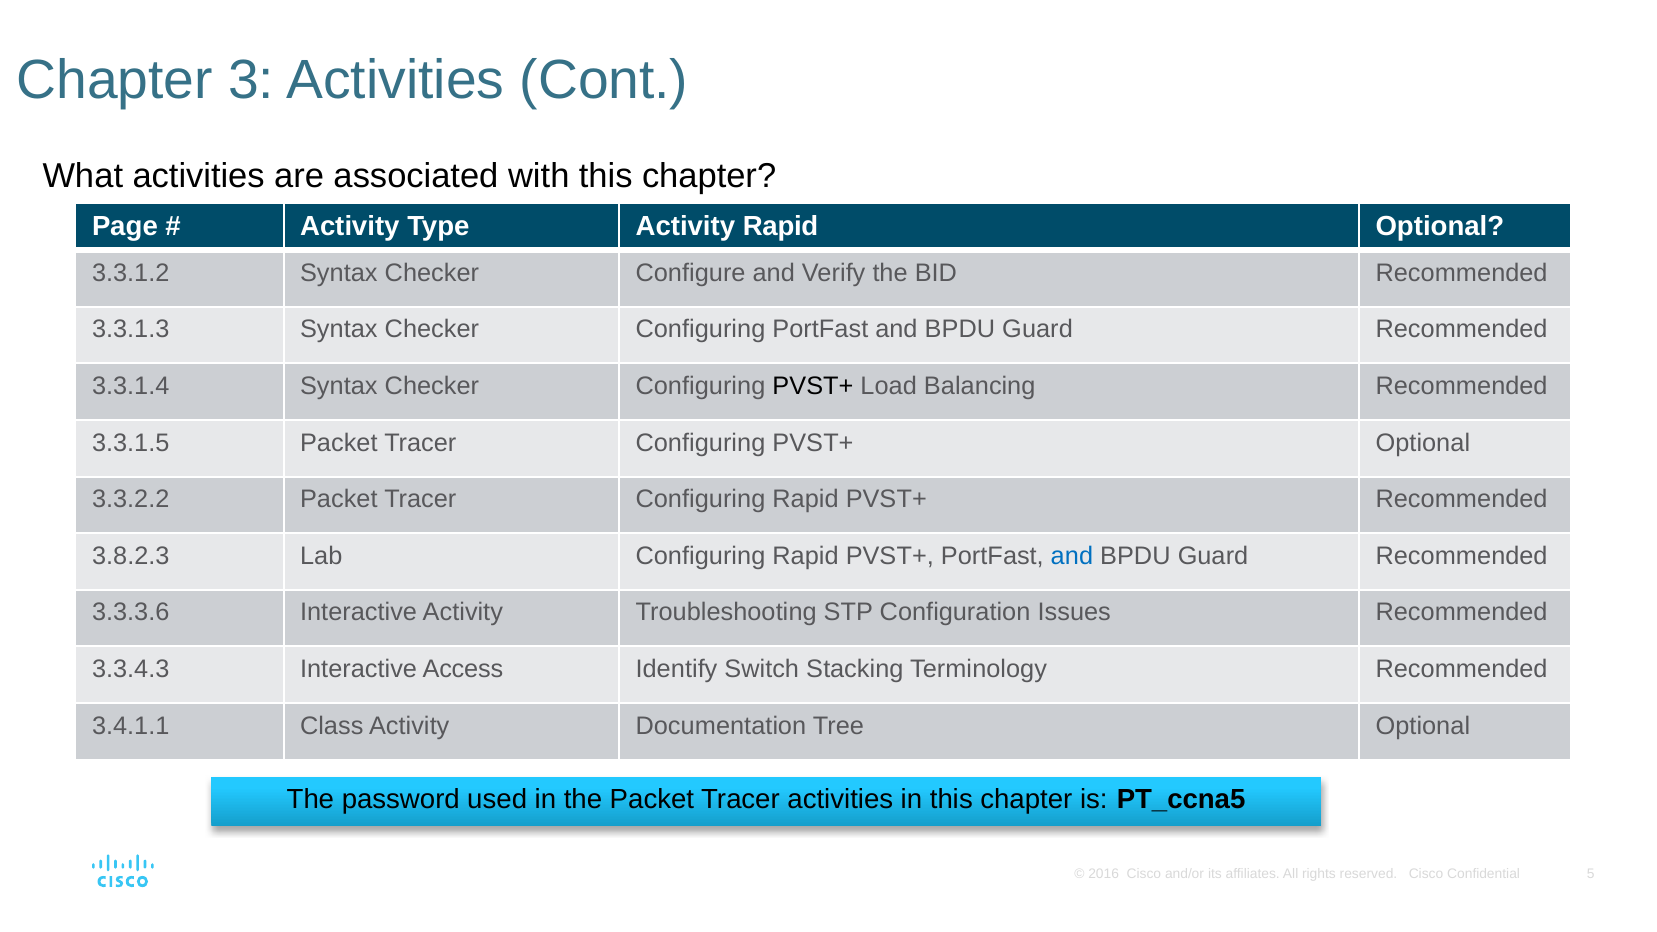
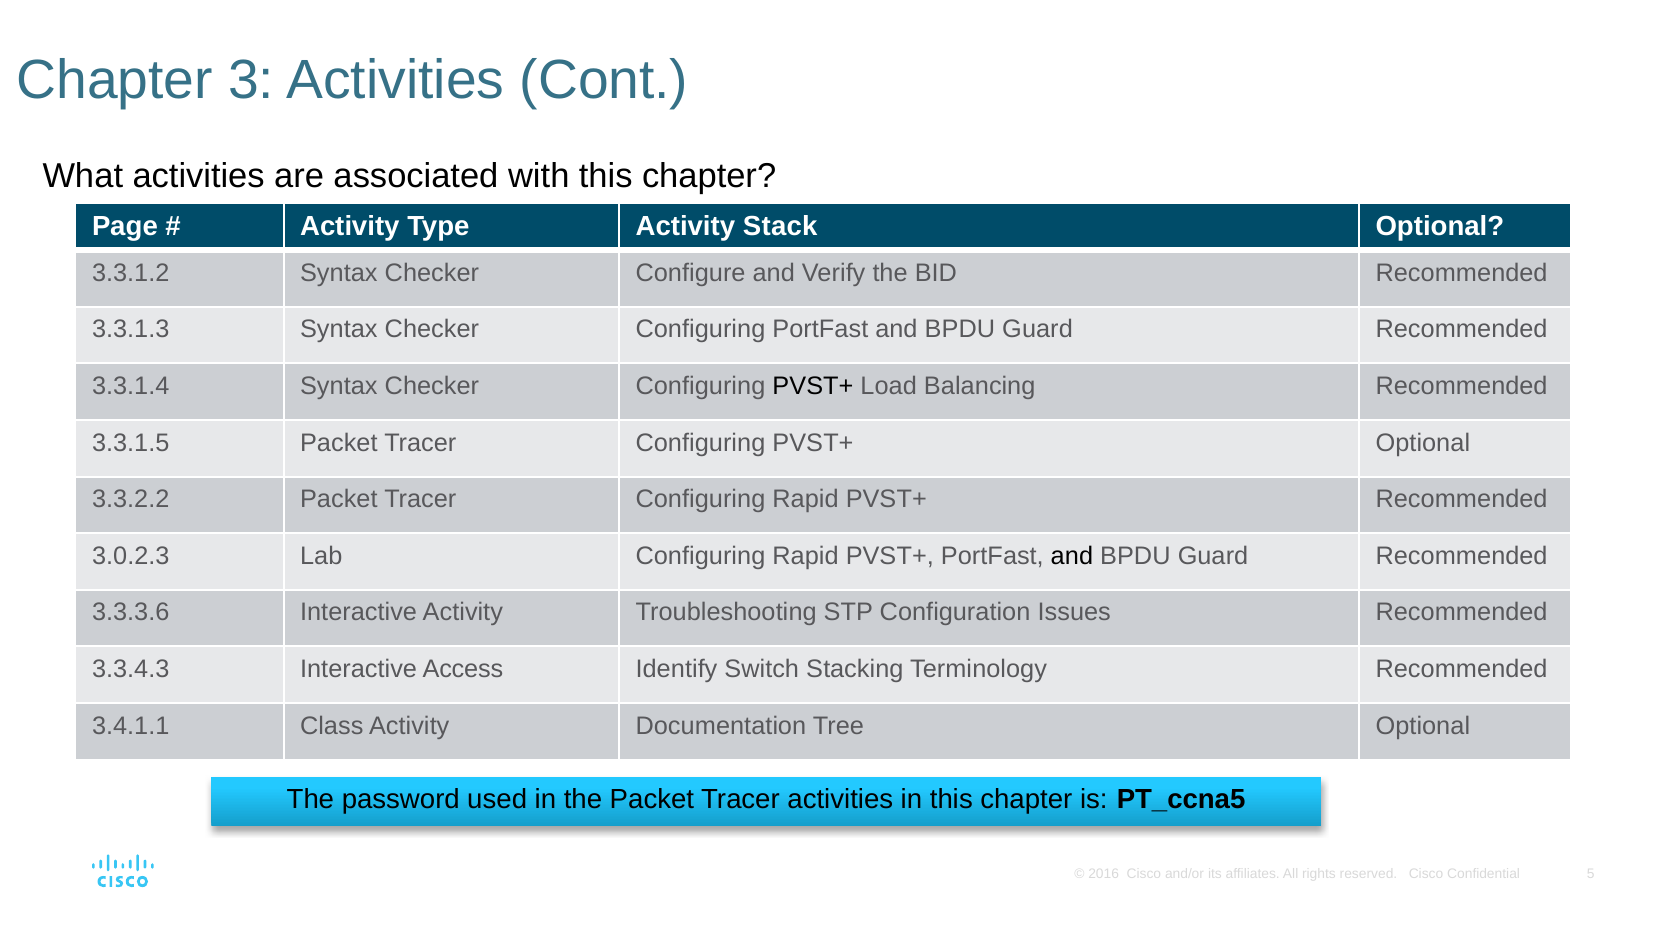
Activity Rapid: Rapid -> Stack (780, 227)
3.8.2.3: 3.8.2.3 -> 3.0.2.3 (131, 556)
and colour: blue -> black (1072, 556)
